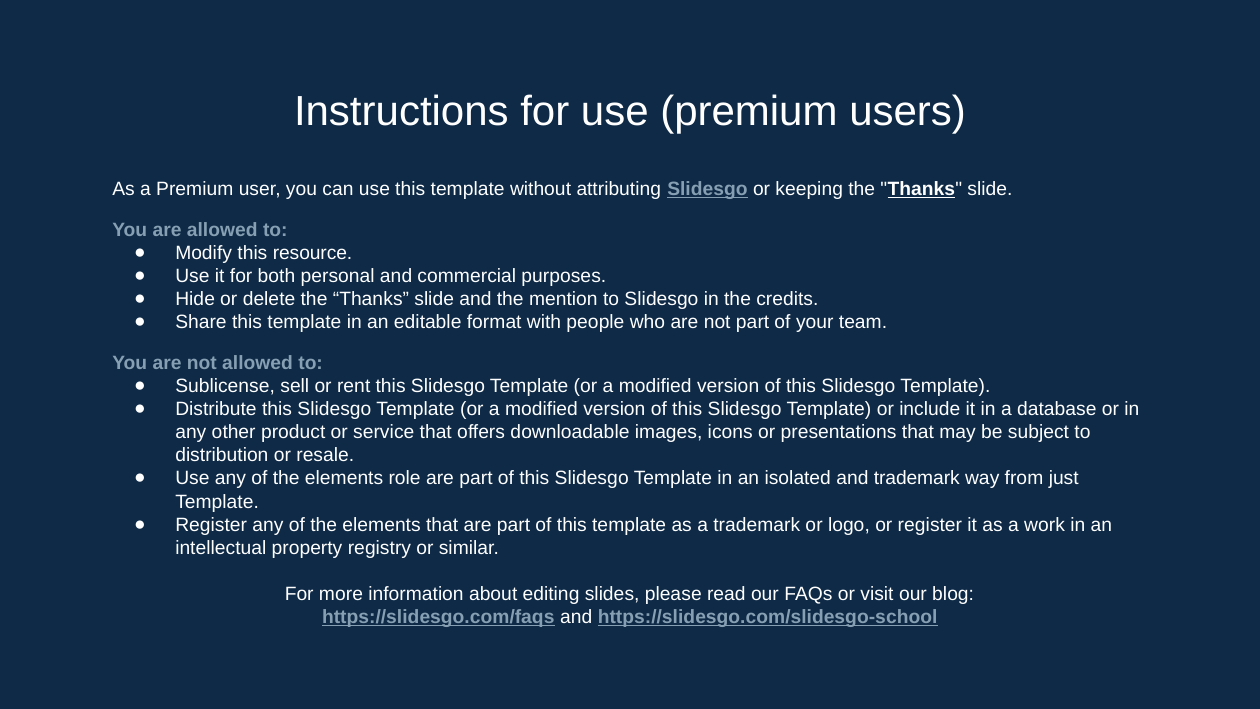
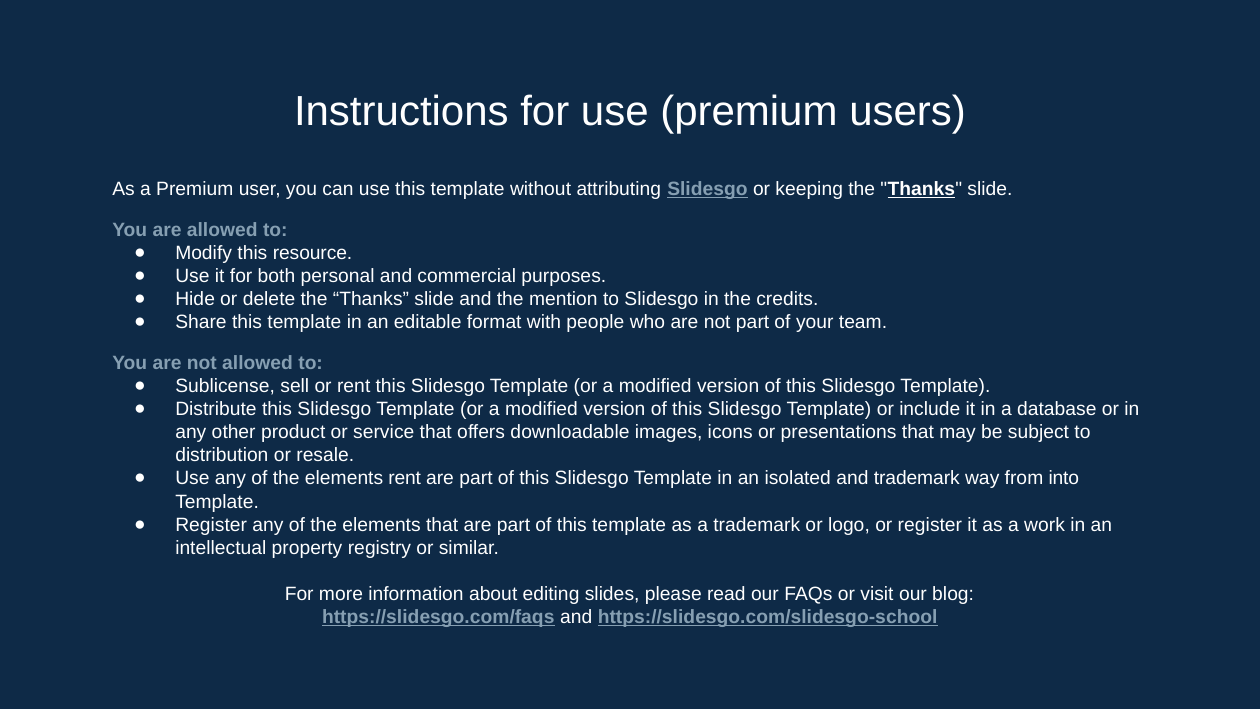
elements role: role -> rent (405, 478)
just: just -> into (1064, 478)
